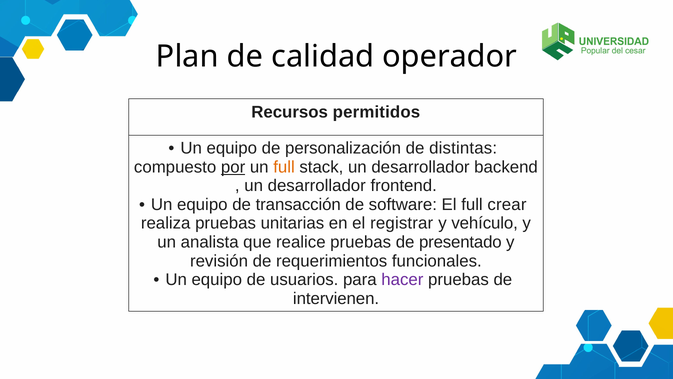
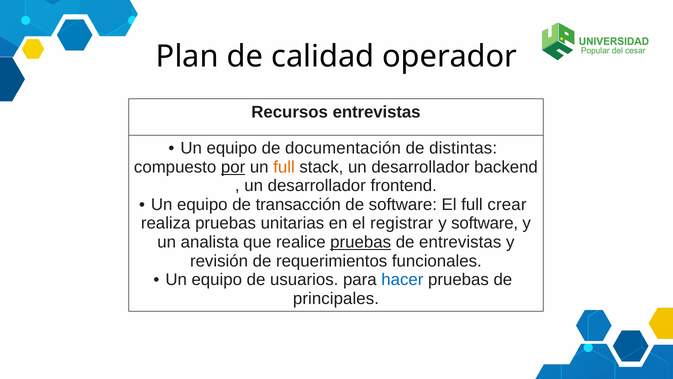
Recursos permitidos: permitidos -> entrevistas (377, 112)
personalización: personalización -> documentación (343, 148)
y vehículo: vehículo -> software (485, 223)
pruebas underline: none -> present (361, 242)
de presentado: presentado -> entrevistas (460, 242)
hacer colour: purple -> blue (402, 279)
intervienen: intervienen -> principales (336, 298)
